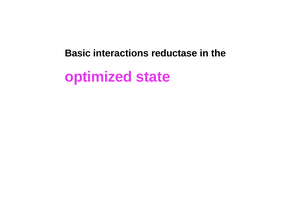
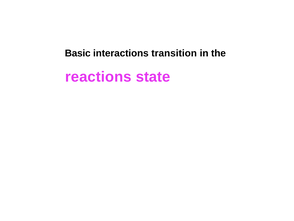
reductase: reductase -> transition (174, 53)
optimized: optimized -> reactions (98, 77)
